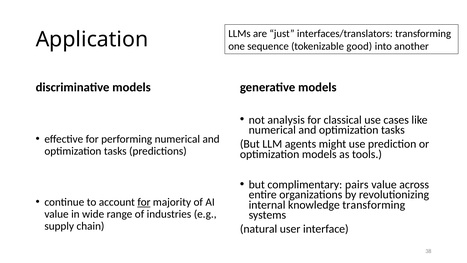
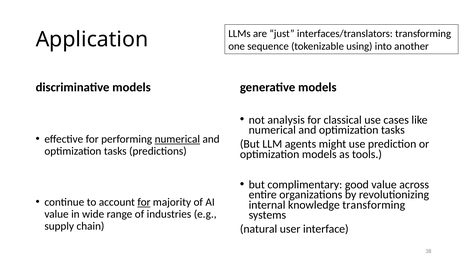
good: good -> using (359, 46)
numerical underline: none -> present (177, 139)
pairs: pairs -> good (357, 184)
